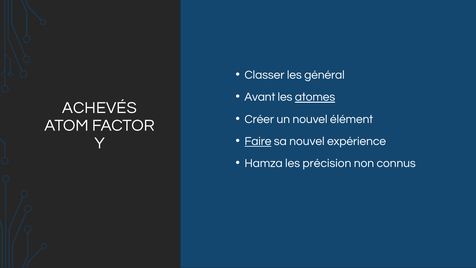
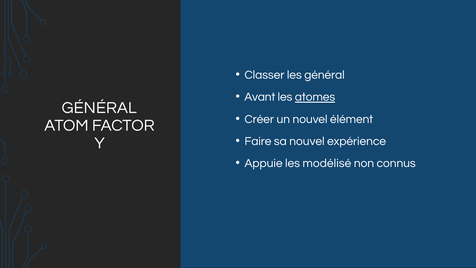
ACHEVÉS: ACHEVÉS -> GÉNÉRAL (99, 108)
Faire underline: present -> none (258, 141)
Hamza: Hamza -> Appuie (264, 163)
précision: précision -> modélisé (327, 163)
